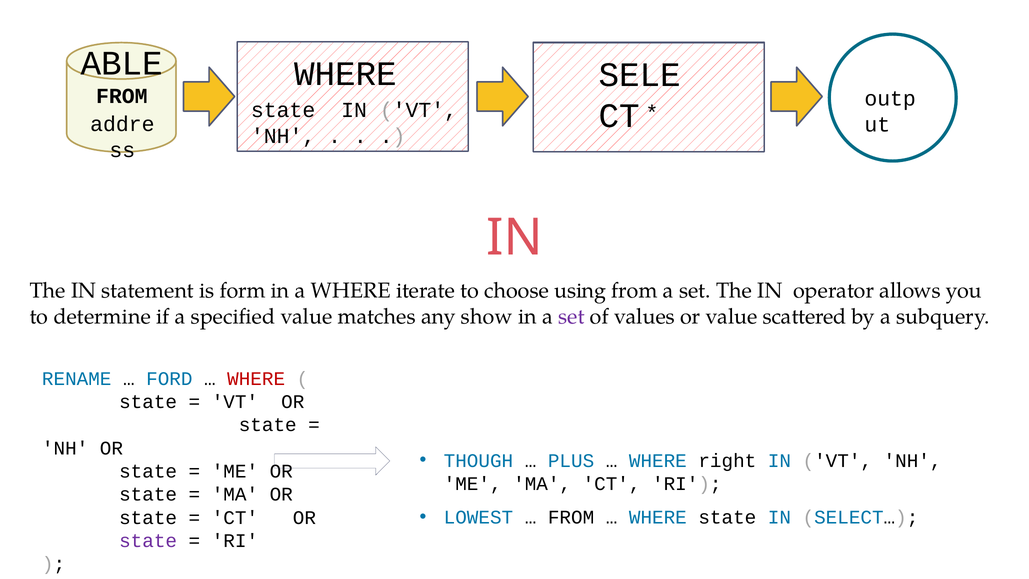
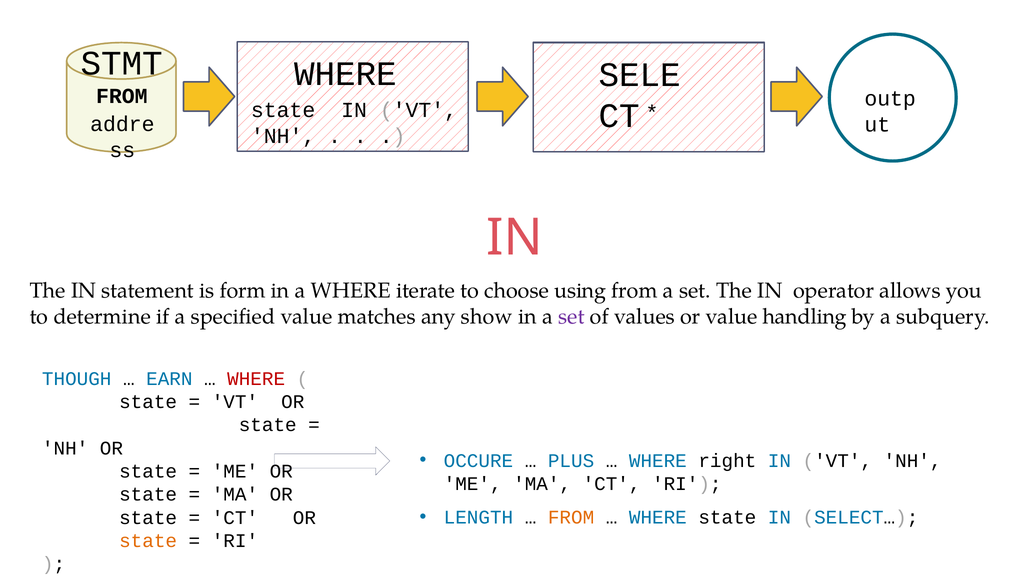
ABLE: ABLE -> STMT (122, 63)
scattered: scattered -> handling (805, 316)
RENAME: RENAME -> THOUGH (77, 379)
FORD: FORD -> EARN (169, 379)
THOUGH: THOUGH -> OCCURE (478, 461)
LOWEST: LOWEST -> LENGTH (478, 517)
FROM colour: black -> orange (571, 517)
state colour: purple -> orange (148, 541)
